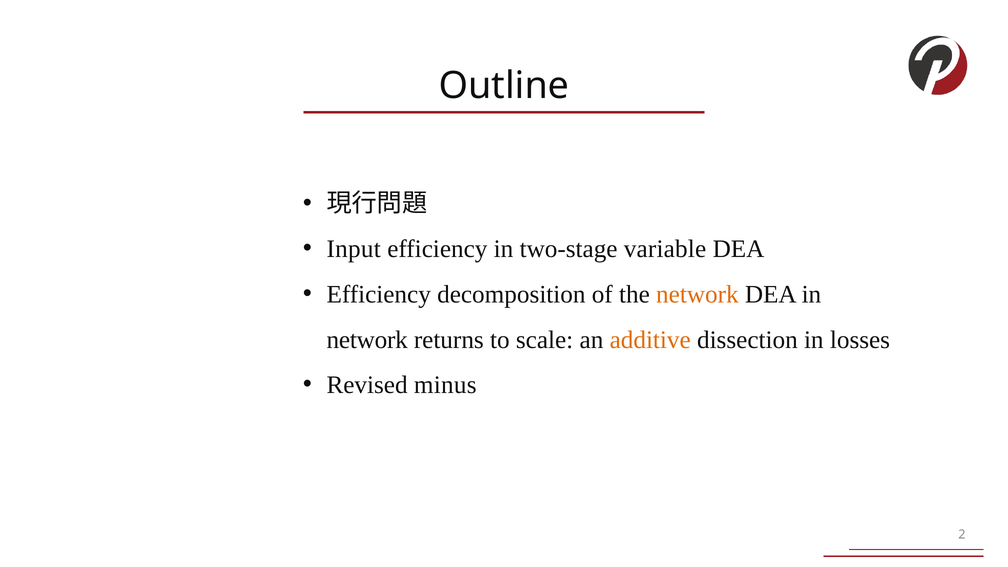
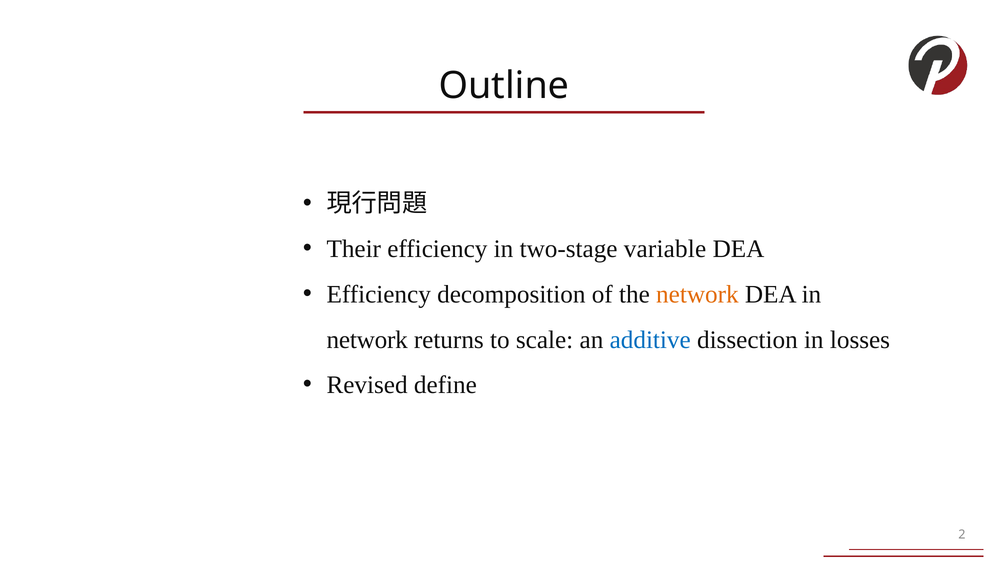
Input: Input -> Their (354, 249)
additive colour: orange -> blue (650, 340)
minus: minus -> define (445, 385)
